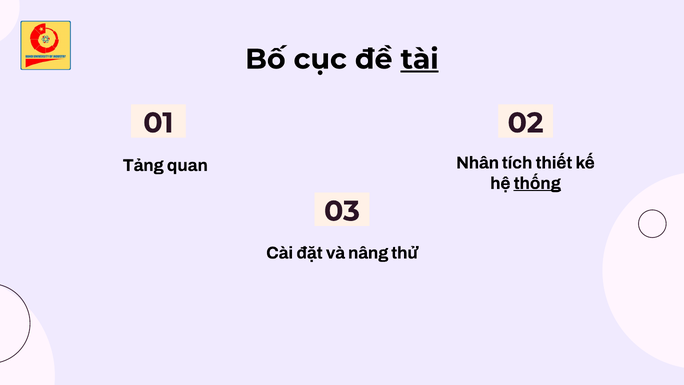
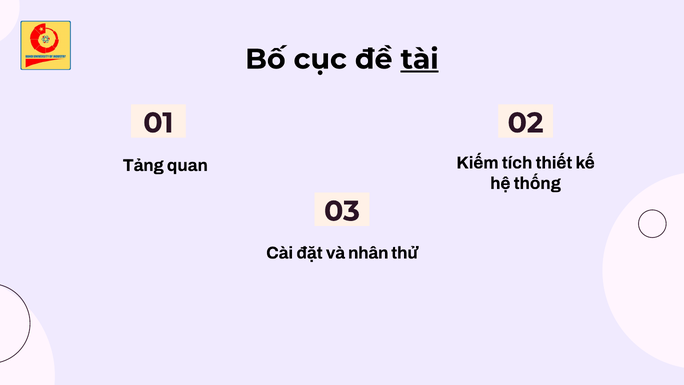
Nhân: Nhân -> Kiếm (477, 163)
thống underline: present -> none (537, 183)
nâng: nâng -> nhân (368, 253)
